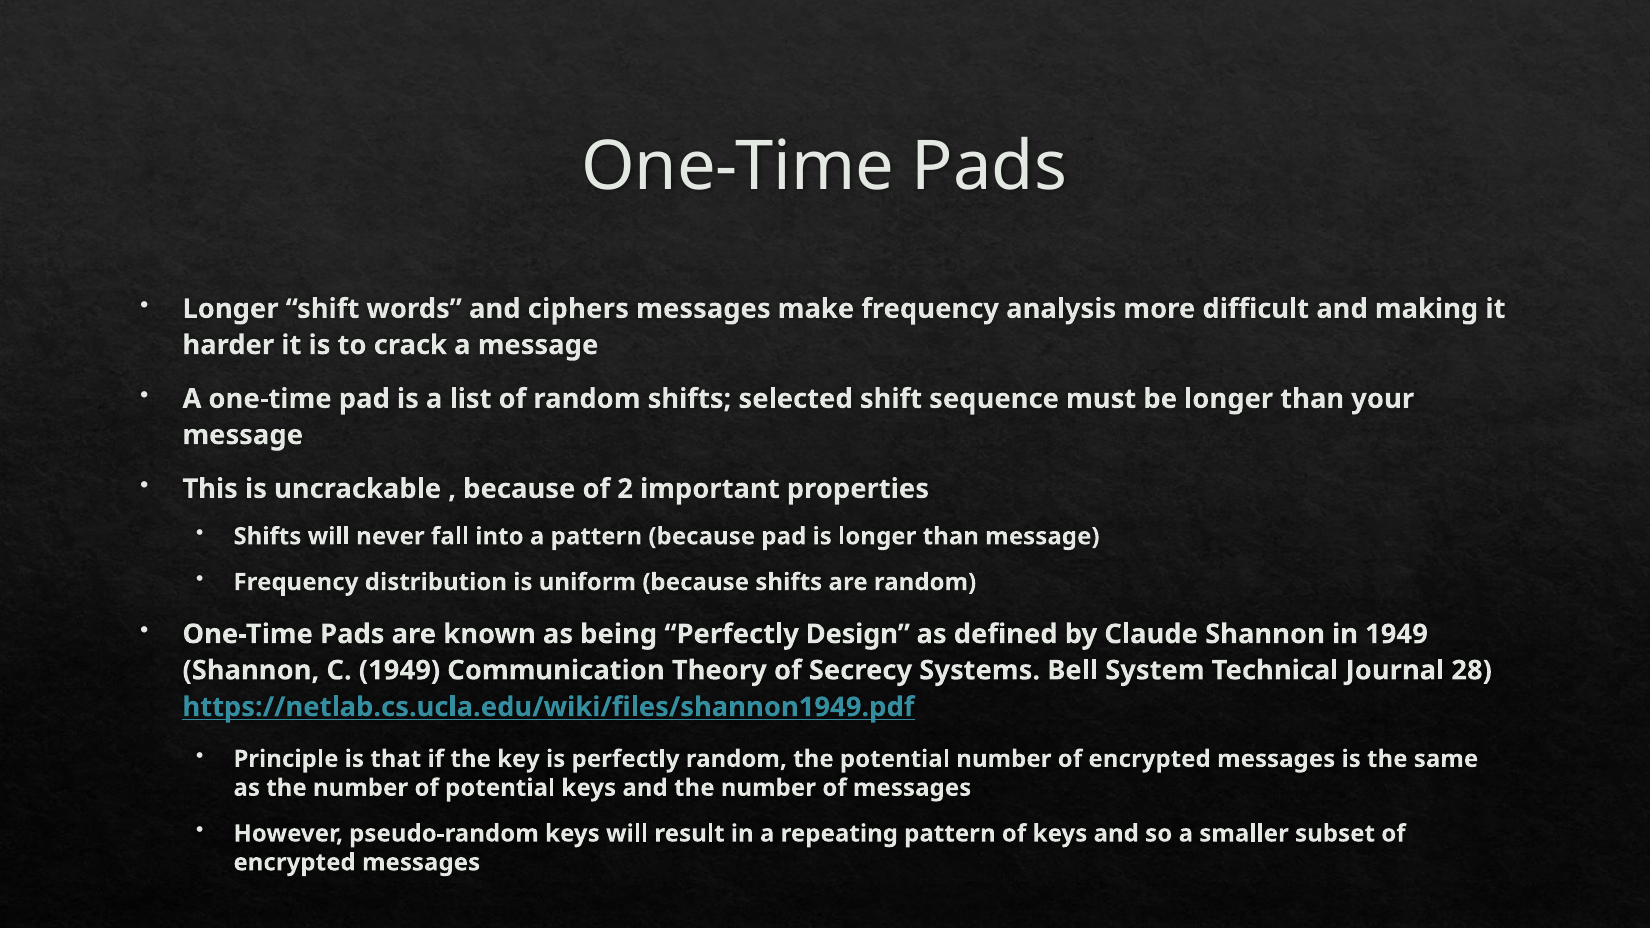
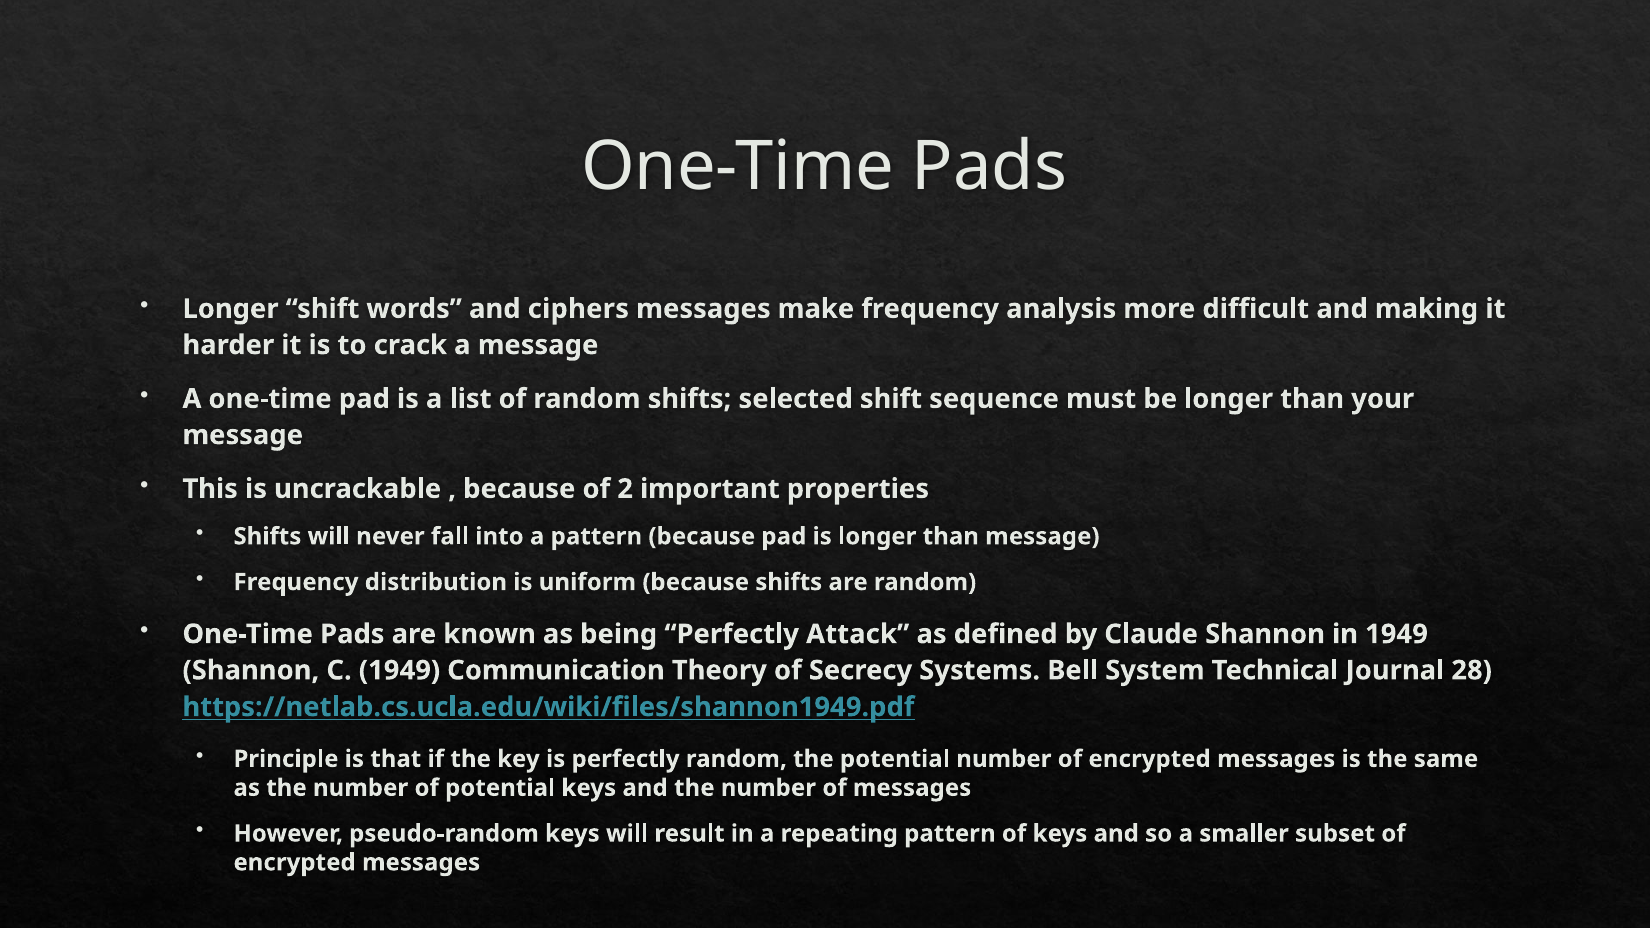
Design: Design -> Attack (858, 634)
